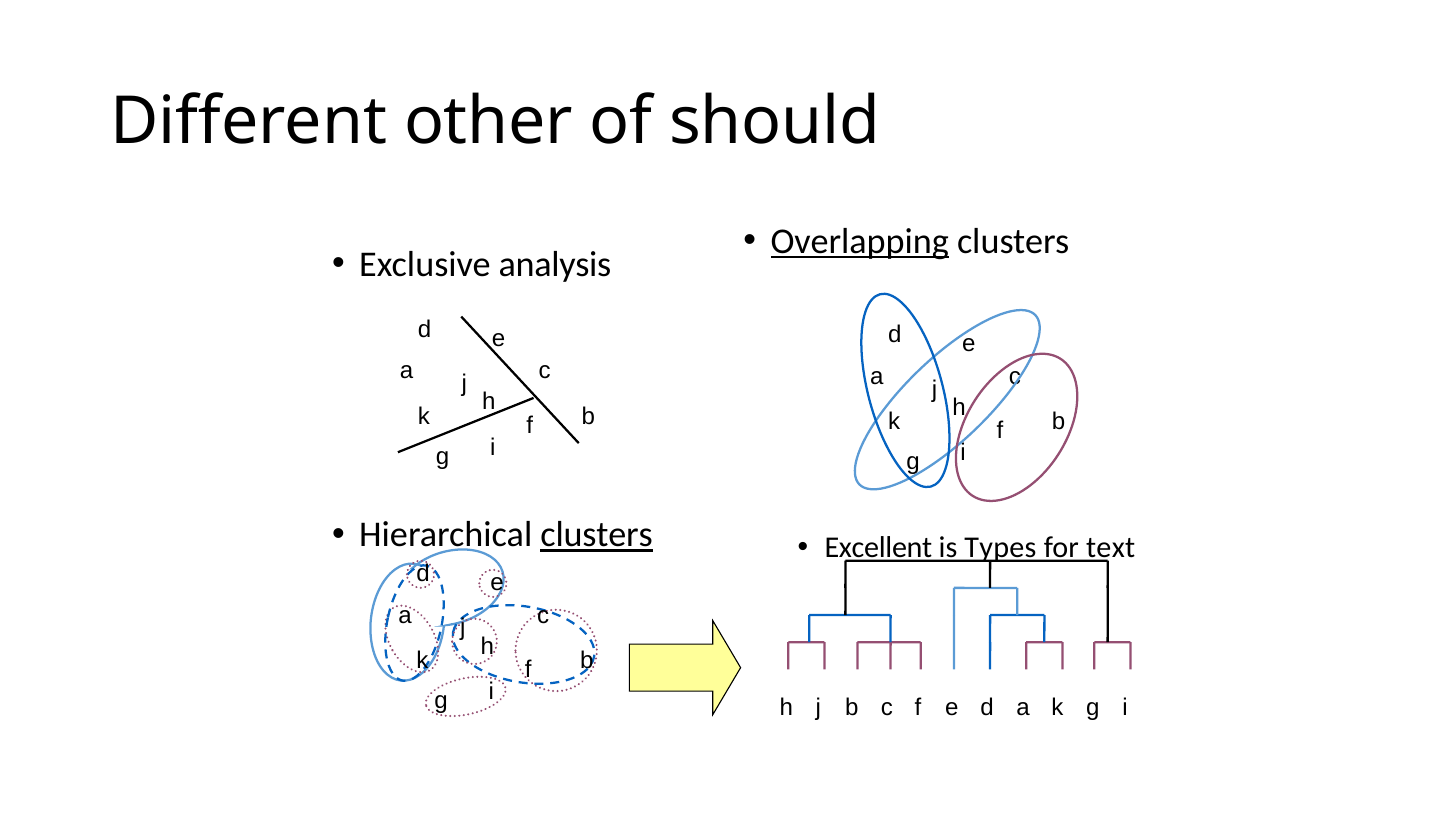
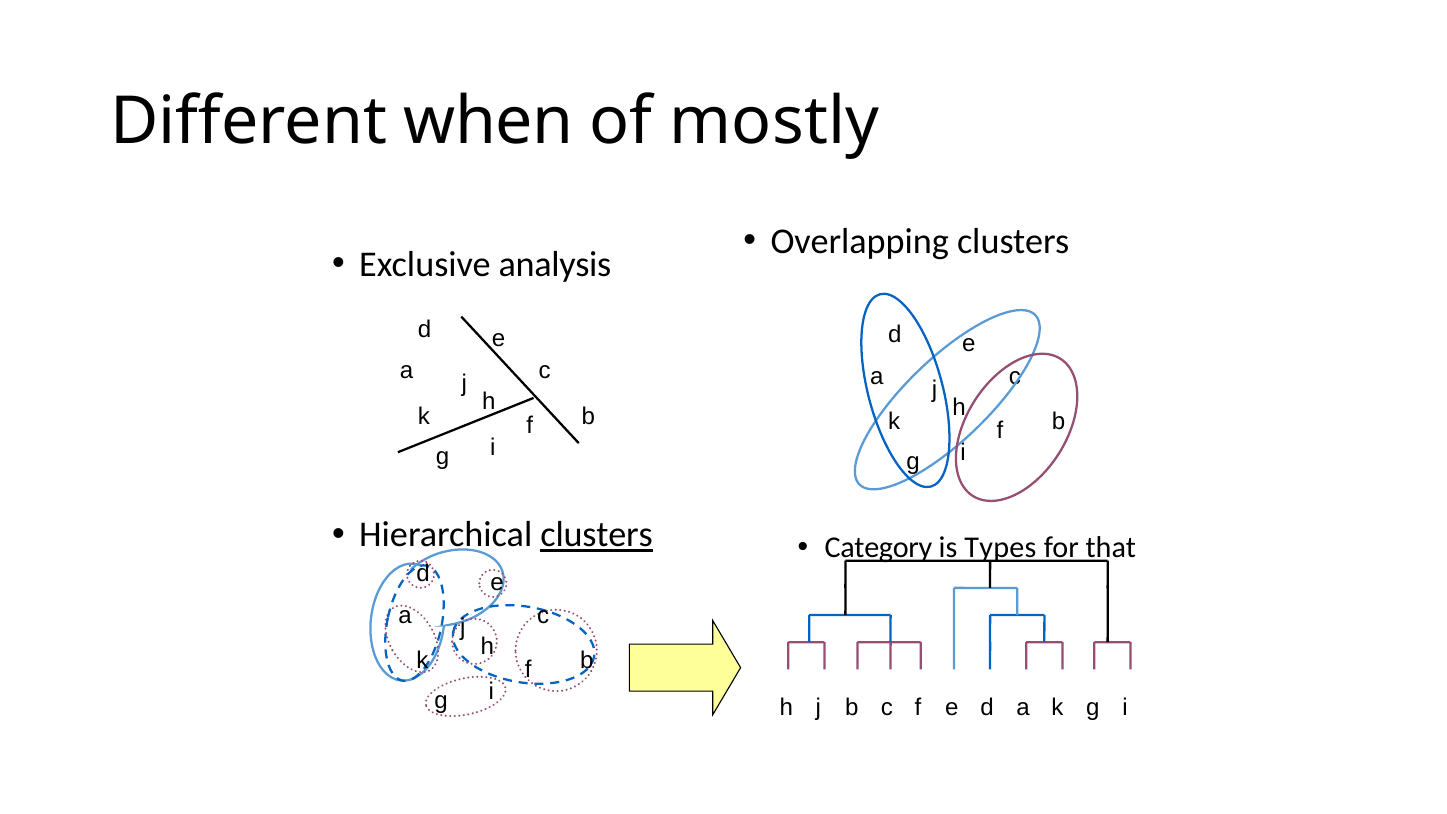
other: other -> when (488, 122)
should: should -> mostly (774, 122)
Overlapping underline: present -> none (860, 241)
Excellent: Excellent -> Category (878, 548)
text: text -> that (1111, 548)
